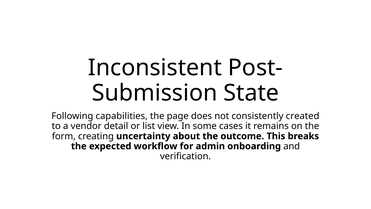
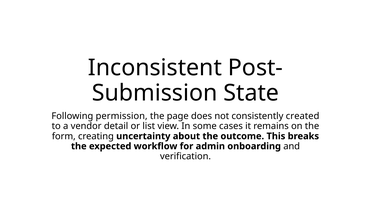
capabilities: capabilities -> permission (122, 116)
